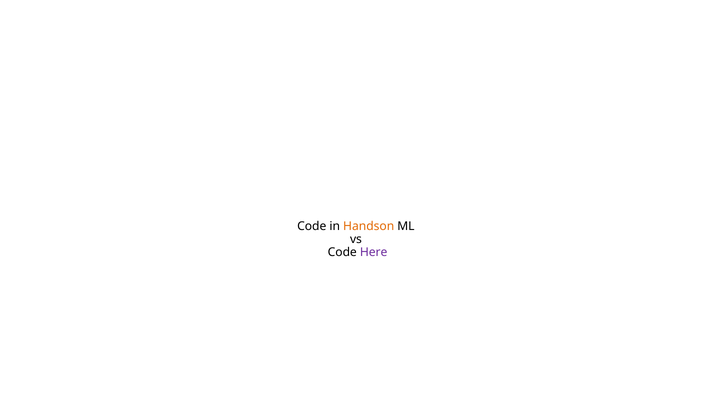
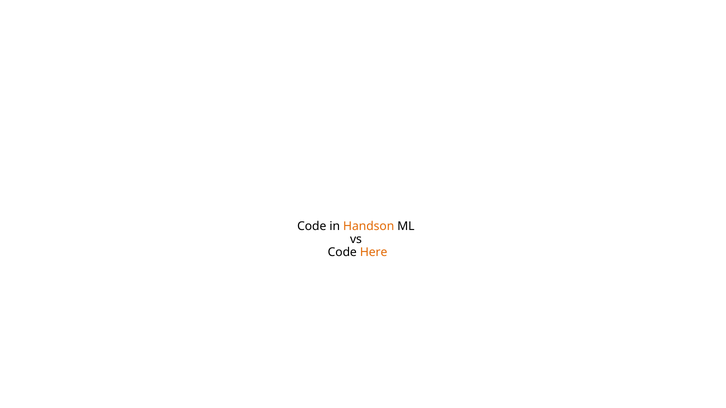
Here colour: purple -> orange (374, 253)
